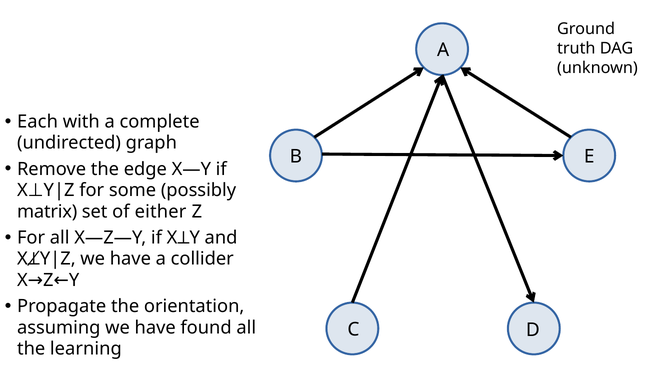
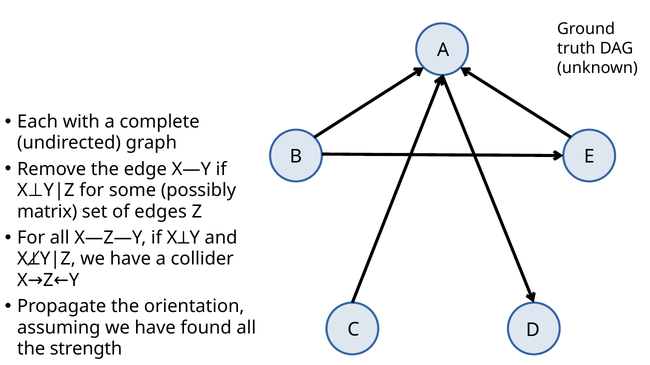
either: either -> edges (161, 212)
learning: learning -> strength (86, 349)
